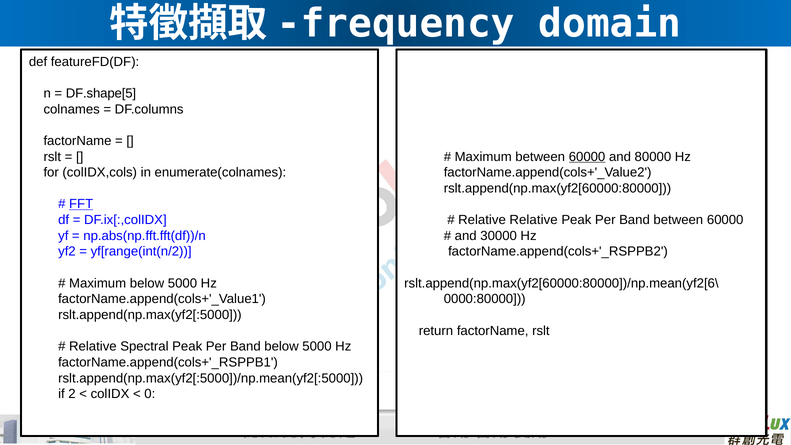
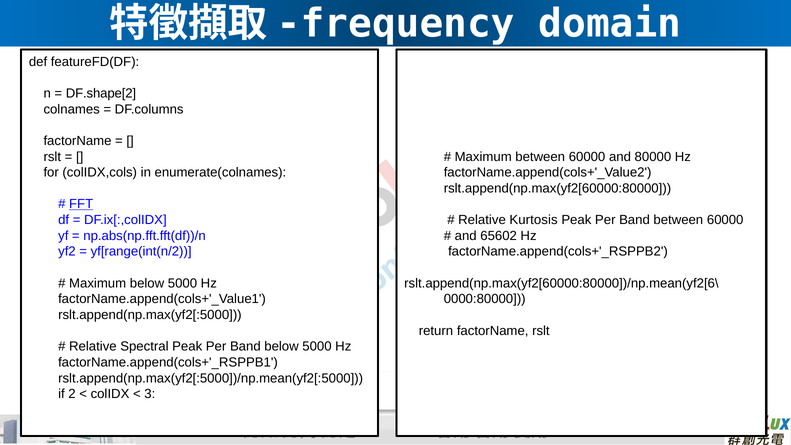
DF.shape[5: DF.shape[5 -> DF.shape[2 (101, 93)
60000 underline: present -> none (587, 157)
Relative Relative: Relative -> Kurtosis (534, 220)
30000: 30000 -> 65602 (499, 236)
0: 0 -> 3 (150, 394)
